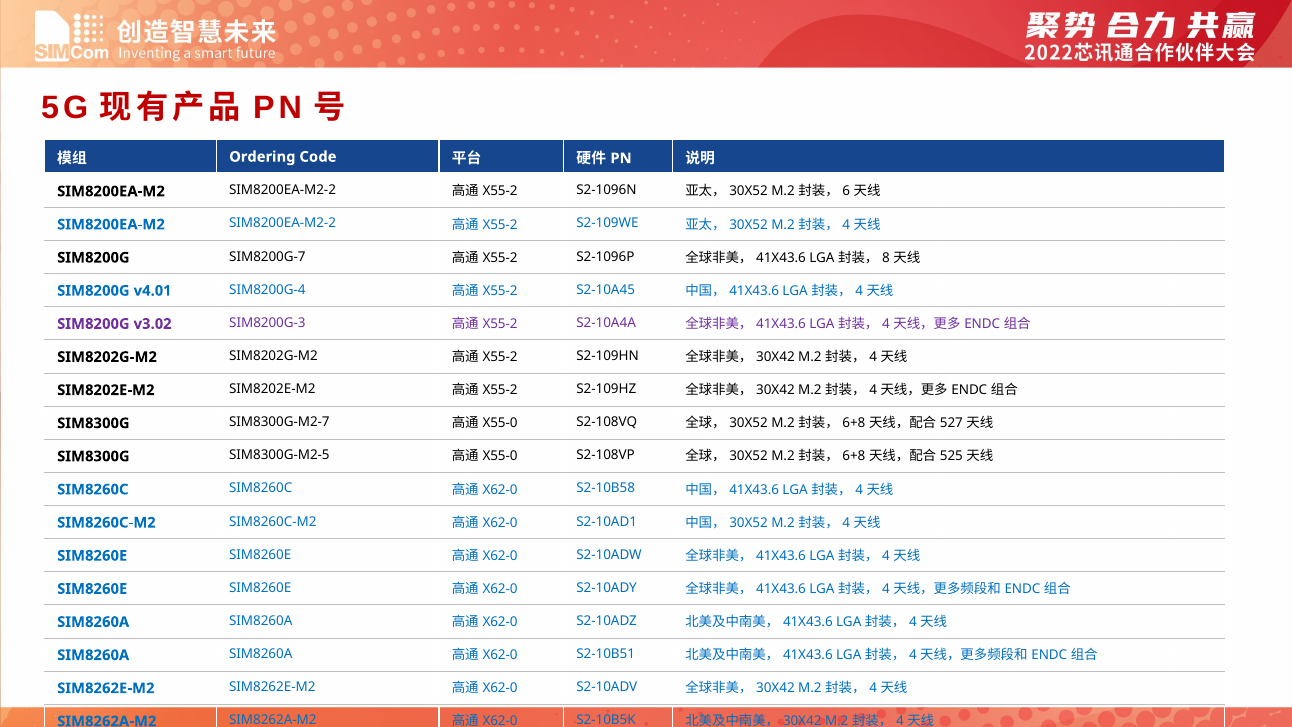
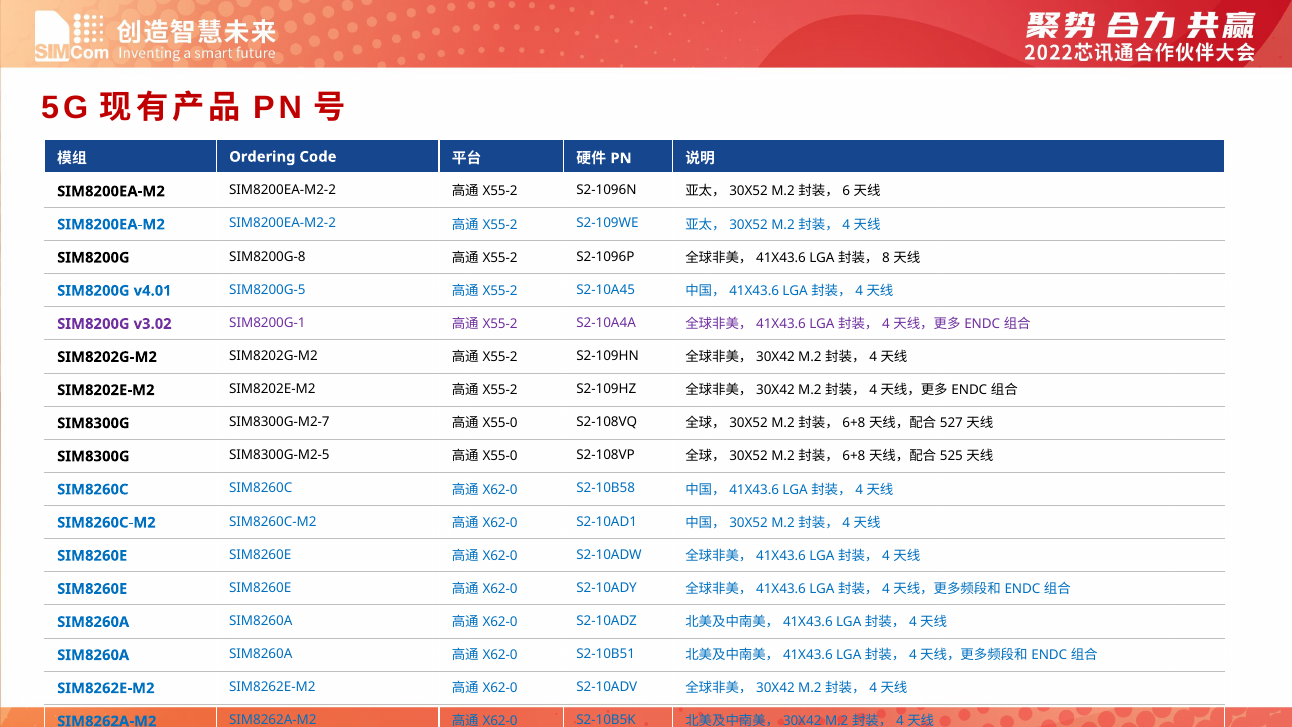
SIM8200G-7: SIM8200G-7 -> SIM8200G-8 (267, 257)
SIM8200G-4: SIM8200G-4 -> SIM8200G-5 (267, 290)
SIM8200G-3: SIM8200G-3 -> SIM8200G-1 (267, 323)
